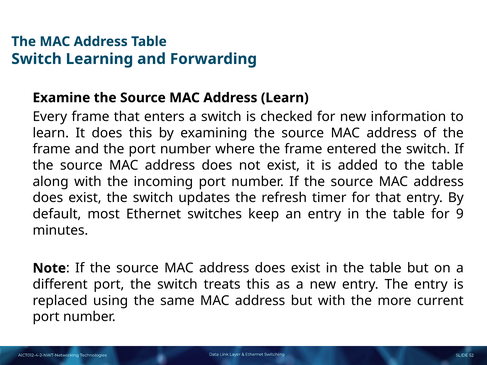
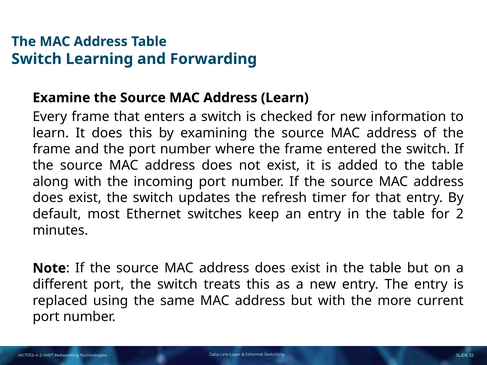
9: 9 -> 2 (460, 214)
